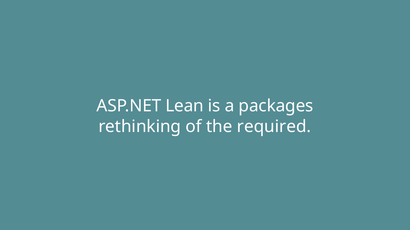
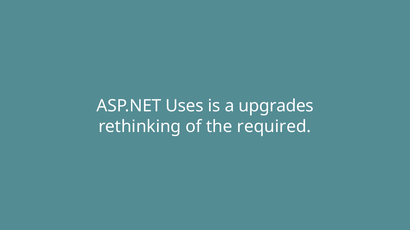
Lean: Lean -> Uses (185, 106)
packages: packages -> upgrades (276, 106)
